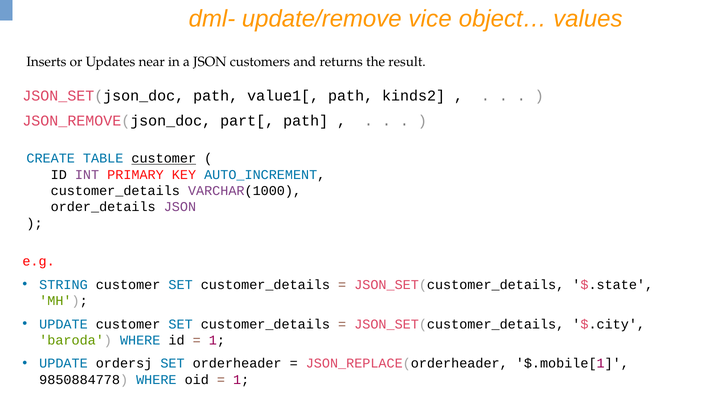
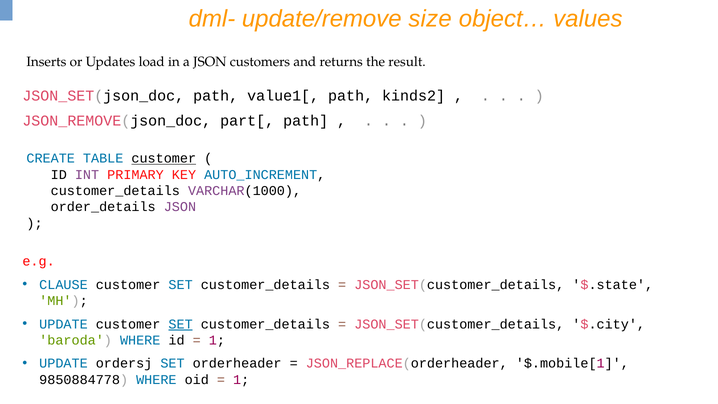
vice: vice -> size (430, 19)
near: near -> load (152, 62)
STRING: STRING -> CLAUSE (63, 284)
SET underline: none -> present (181, 324)
